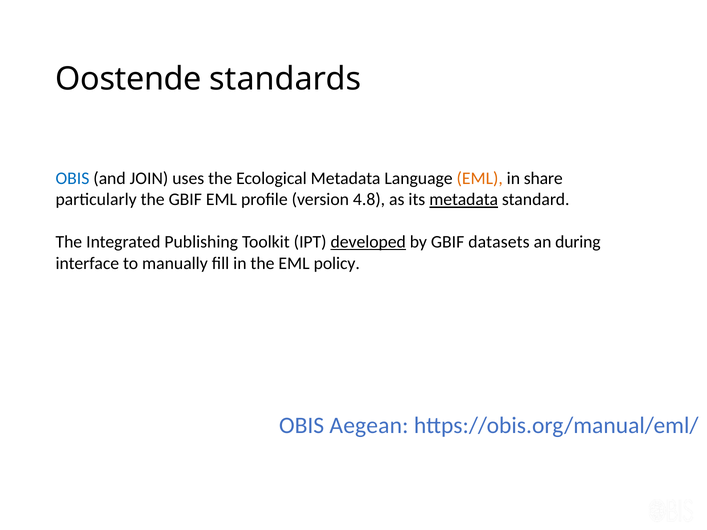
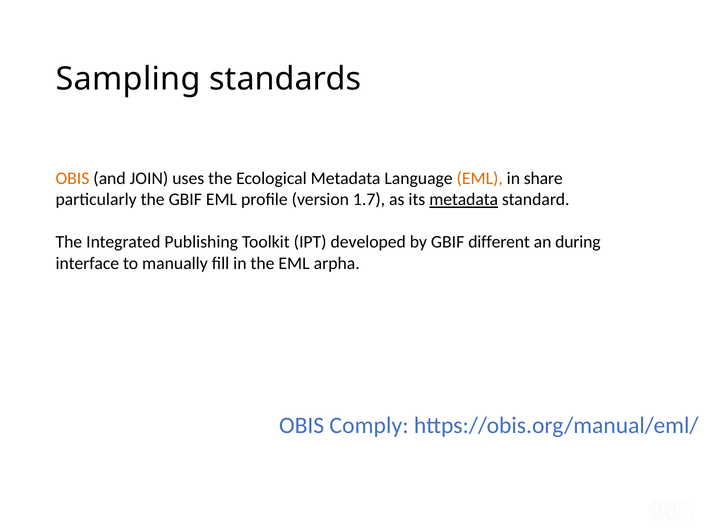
Oostende: Oostende -> Sampling (128, 79)
OBIS colour: blue -> orange (72, 179)
4.8: 4.8 -> 1.7 (369, 200)
developed underline: present -> none (368, 242)
datasets: datasets -> different (499, 242)
policy: policy -> arpha (337, 263)
Aegean: Aegean -> Comply (369, 426)
